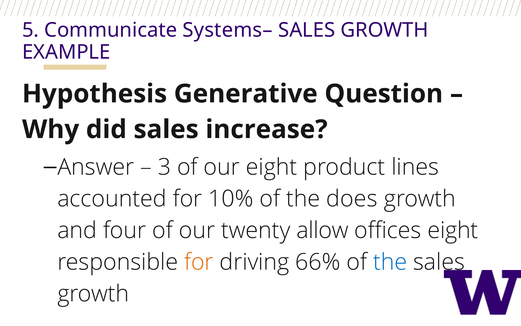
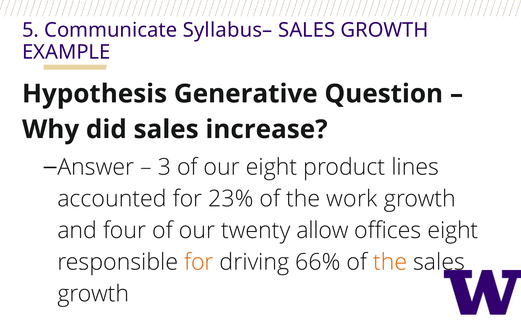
Systems–: Systems– -> Syllabus– (228, 30)
10%: 10% -> 23% (231, 199)
does: does -> work (352, 199)
the colour: blue -> orange (390, 262)
